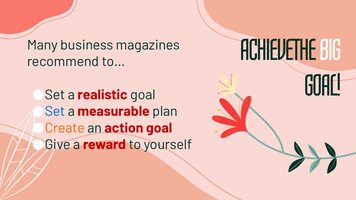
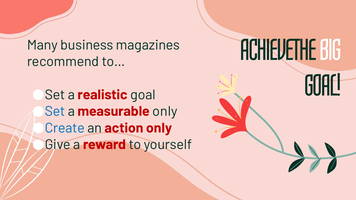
measurable plan: plan -> only (165, 111)
Create colour: orange -> blue (65, 128)
action goal: goal -> only (159, 128)
